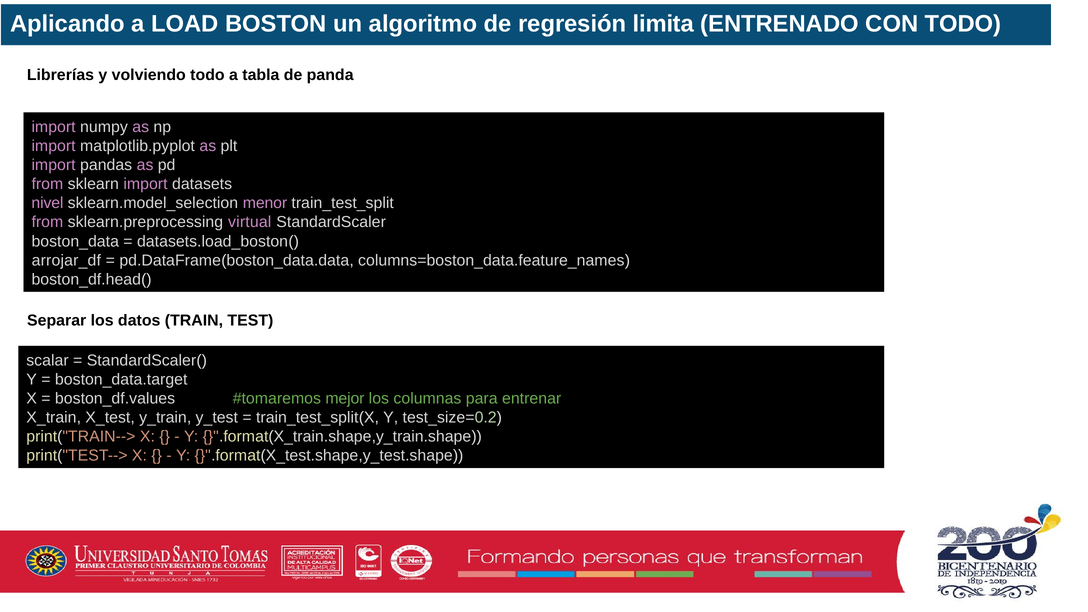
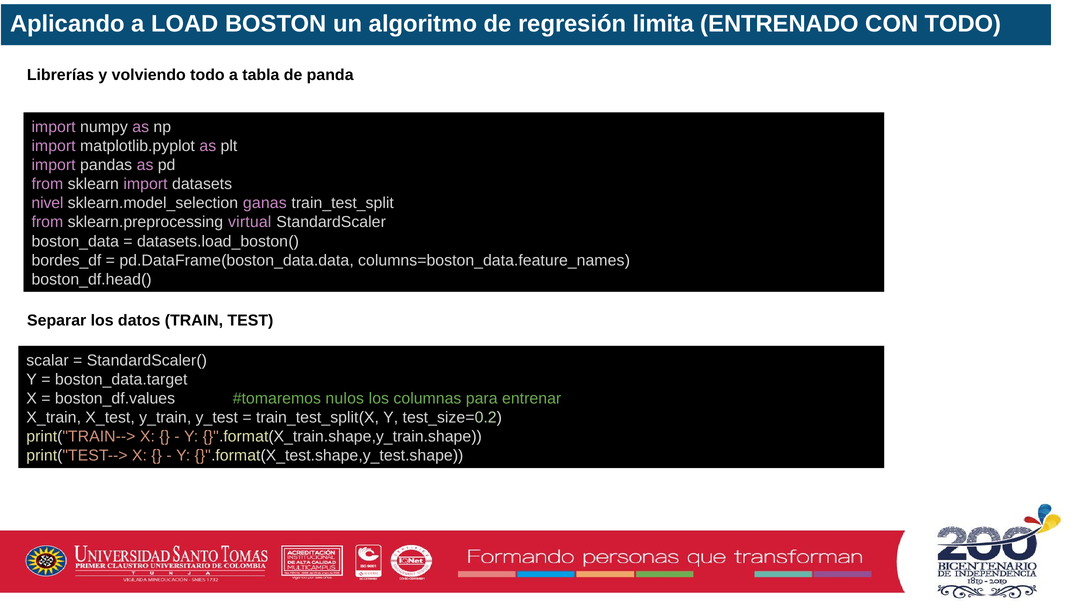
menor: menor -> ganas (265, 203)
arrojar_df: arrojar_df -> bordes_df (66, 260)
mejor: mejor -> nulos (345, 399)
